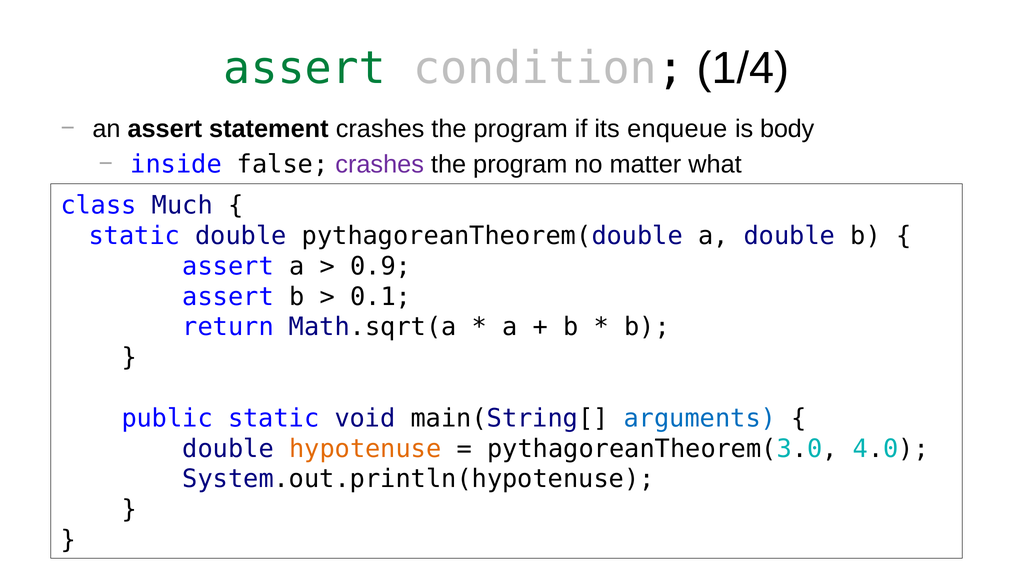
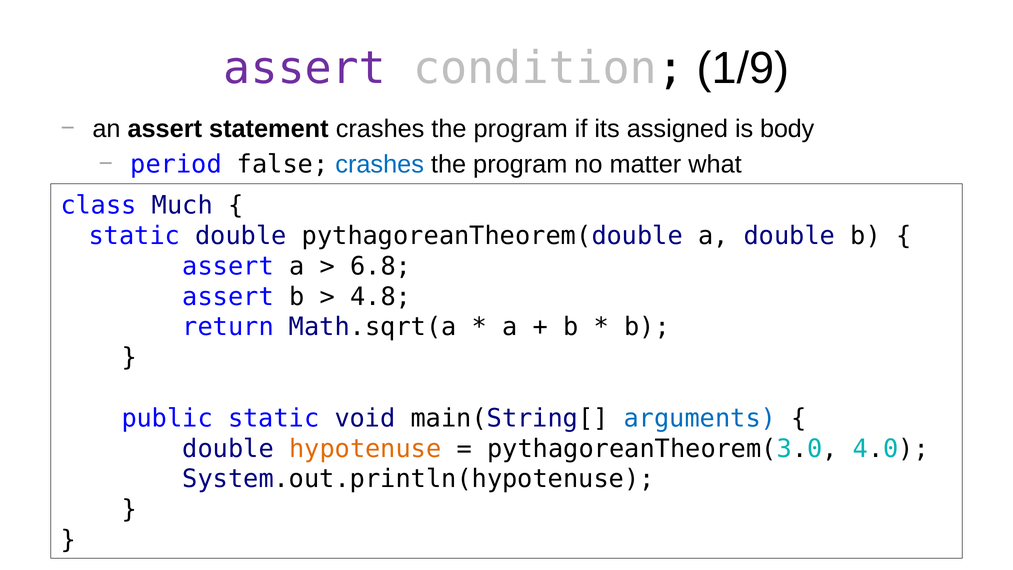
assert colour: green -> purple (305, 68)
1/4: 1/4 -> 1/9 (743, 68)
enqueue: enqueue -> assigned (677, 129)
inside: inside -> period (176, 164)
crashes colour: purple -> blue (380, 164)
0.9: 0.9 -> 6.8 (381, 266)
0.1: 0.1 -> 4.8 (381, 297)
